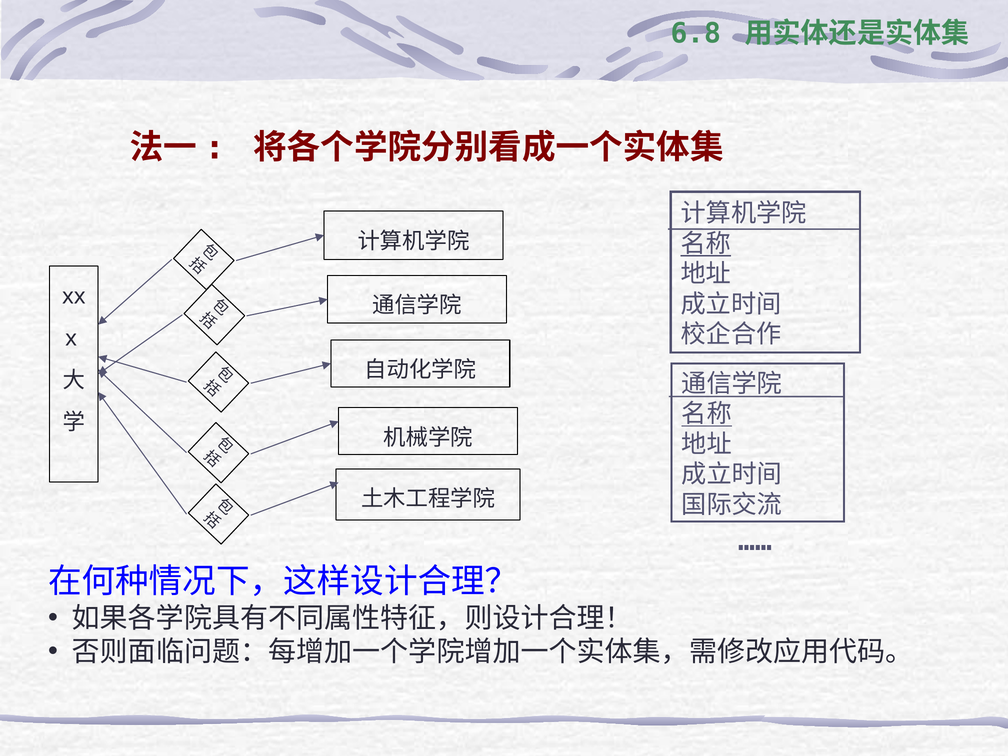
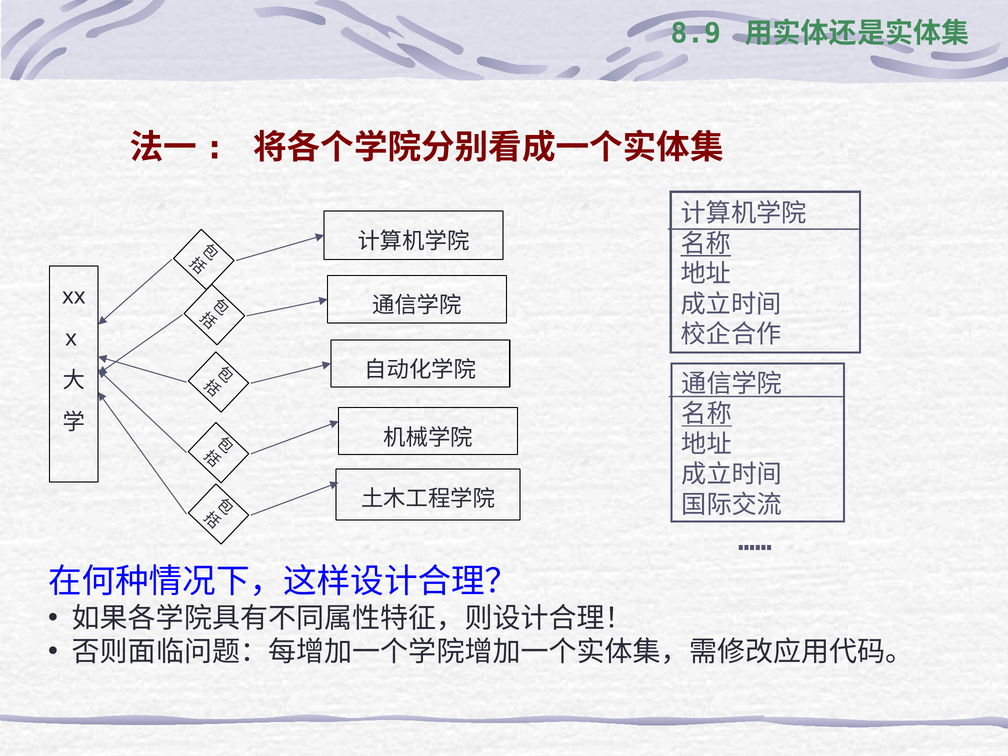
6.8: 6.8 -> 8.9 (696, 34)
